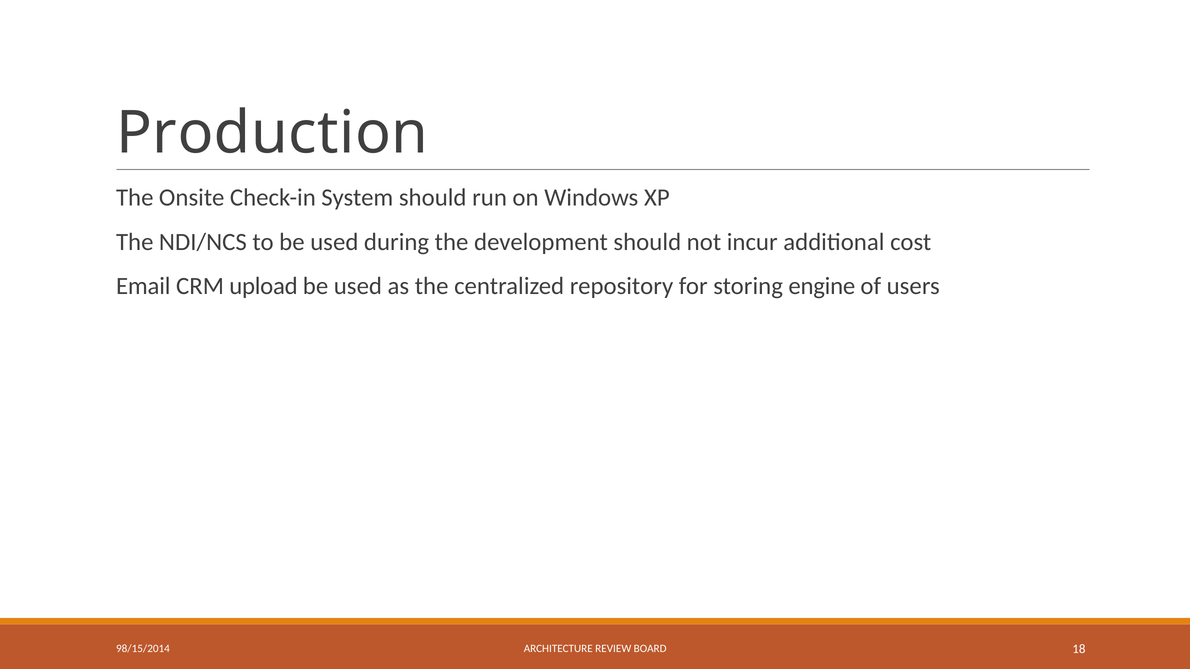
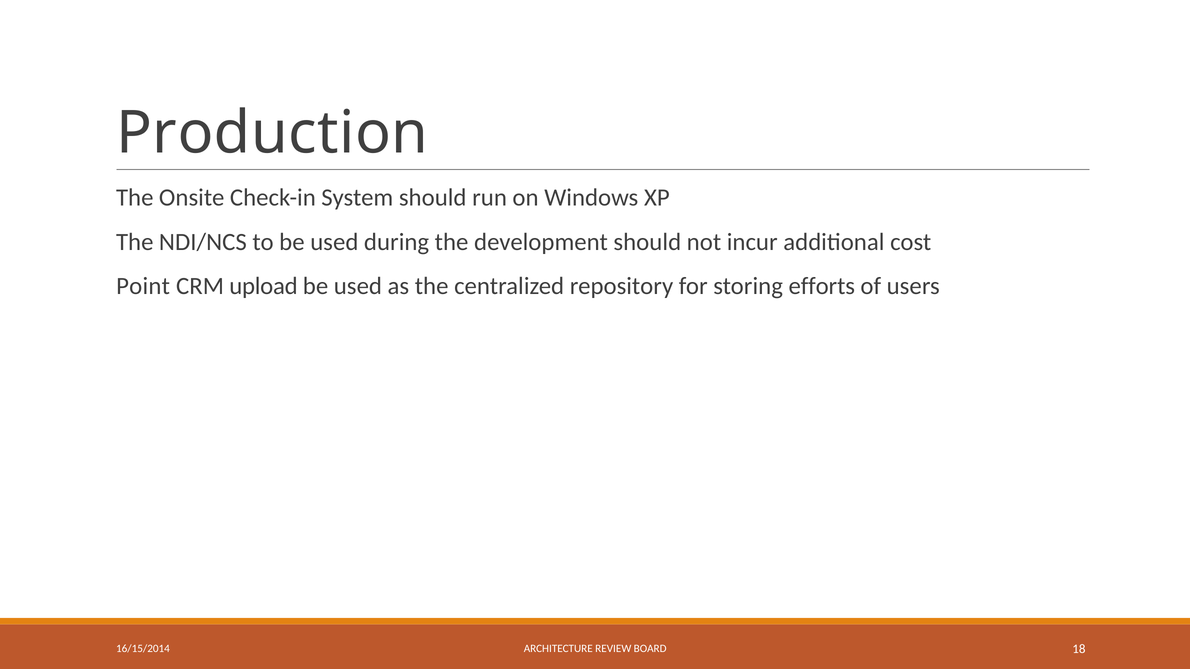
Email: Email -> Point (143, 286)
engine: engine -> efforts (822, 286)
98/15/2014: 98/15/2014 -> 16/15/2014 (143, 649)
